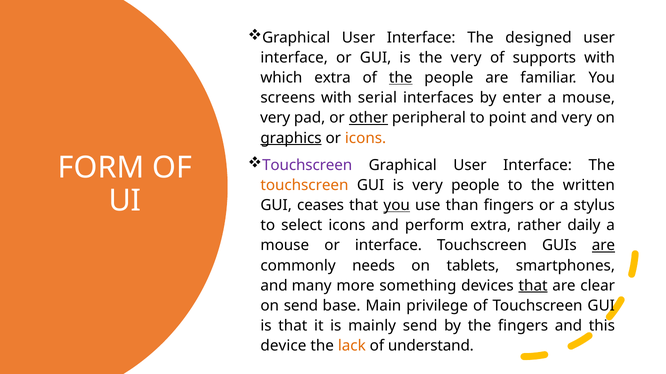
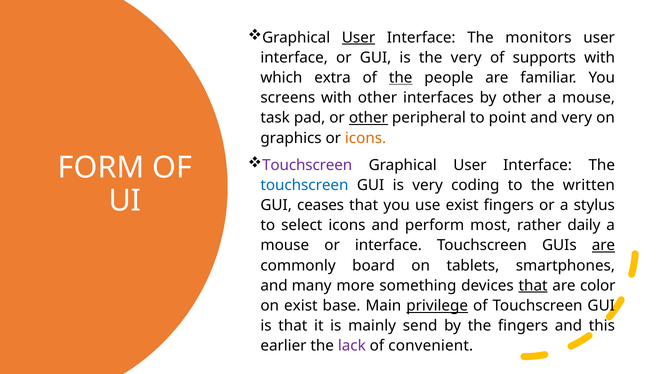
User underline: none -> present (359, 38)
designed: designed -> monitors (538, 38)
with serial: serial -> other (377, 98)
by enter: enter -> other (522, 98)
very: very -> task (275, 118)
graphics underline: present -> none (291, 138)
touchscreen colour: orange -> blue (304, 185)
very people: people -> coding (475, 185)
you underline: present -> none (397, 206)
use than: than -> exist (462, 206)
perform extra: extra -> most (491, 226)
needs: needs -> board (374, 266)
clear: clear -> color (598, 286)
on send: send -> exist (301, 306)
privilege underline: none -> present (437, 306)
device: device -> earlier (283, 347)
lack colour: orange -> purple (352, 347)
understand: understand -> convenient (431, 347)
